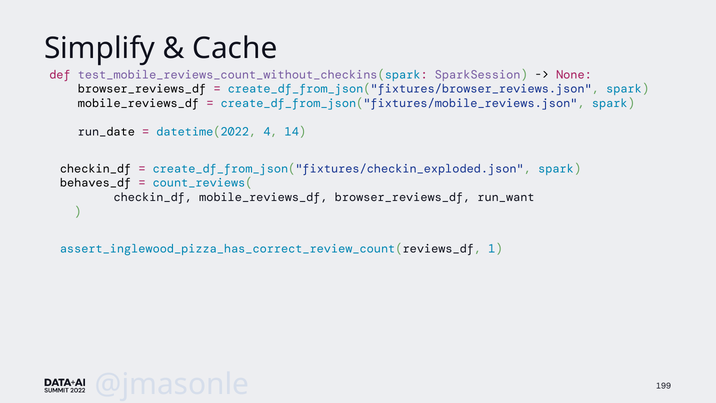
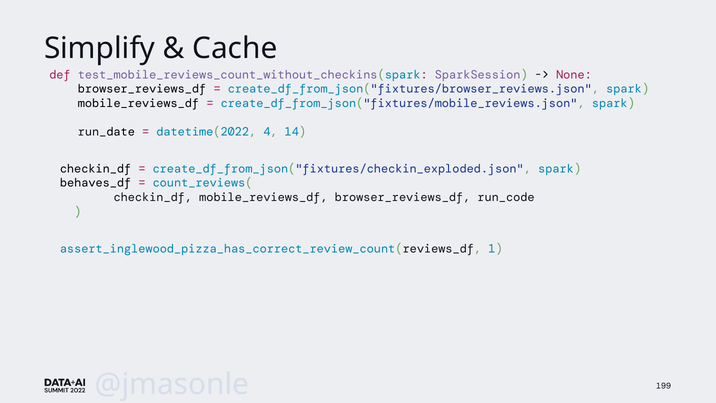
run_want: run_want -> run_code (506, 197)
